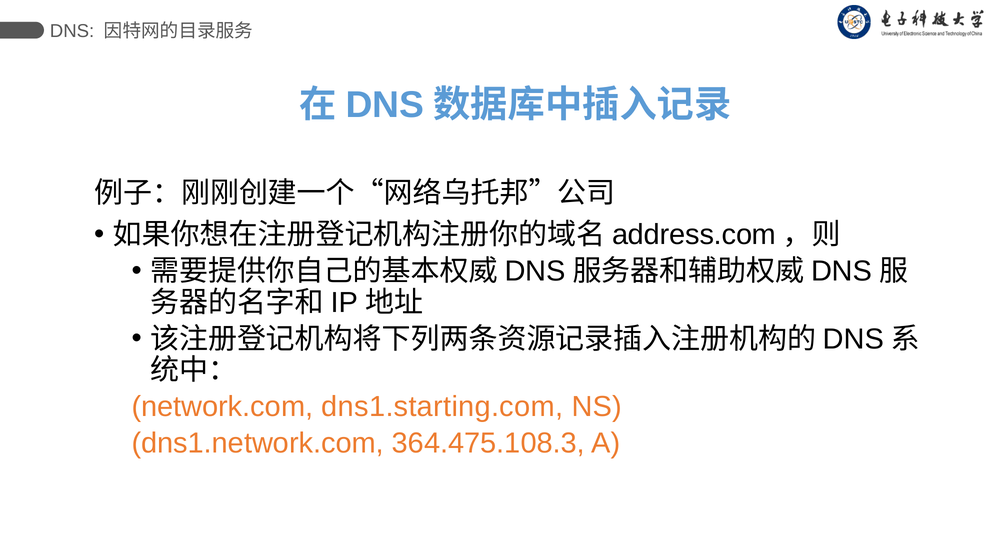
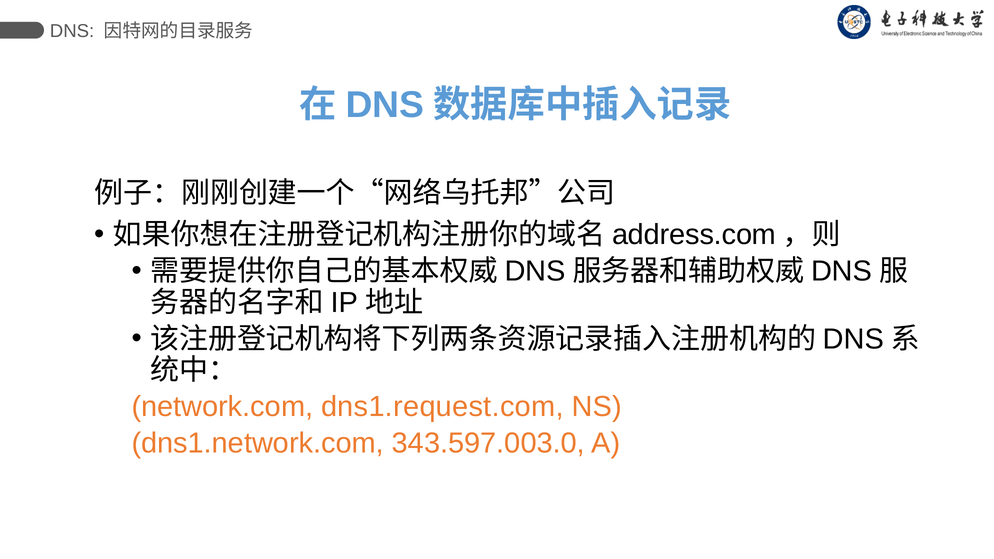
dns1.starting.com: dns1.starting.com -> dns1.request.com (442, 407)
364.475.108.3: 364.475.108.3 -> 343.597.003.0 (488, 443)
